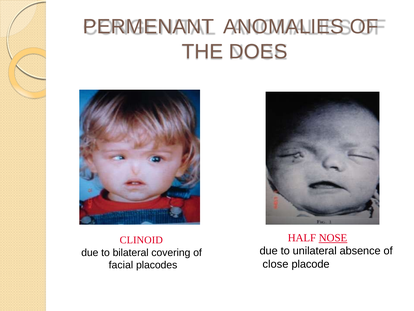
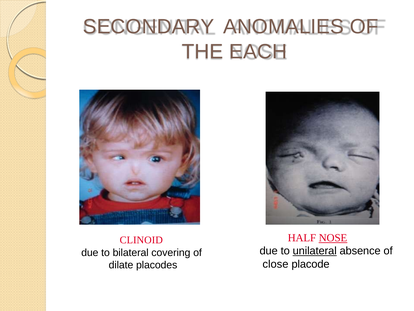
PERMENANT: PERMENANT -> SECONDARY (149, 27)
DOES: DOES -> EACH (258, 52)
unilateral underline: none -> present (315, 251)
facial: facial -> dilate (121, 265)
